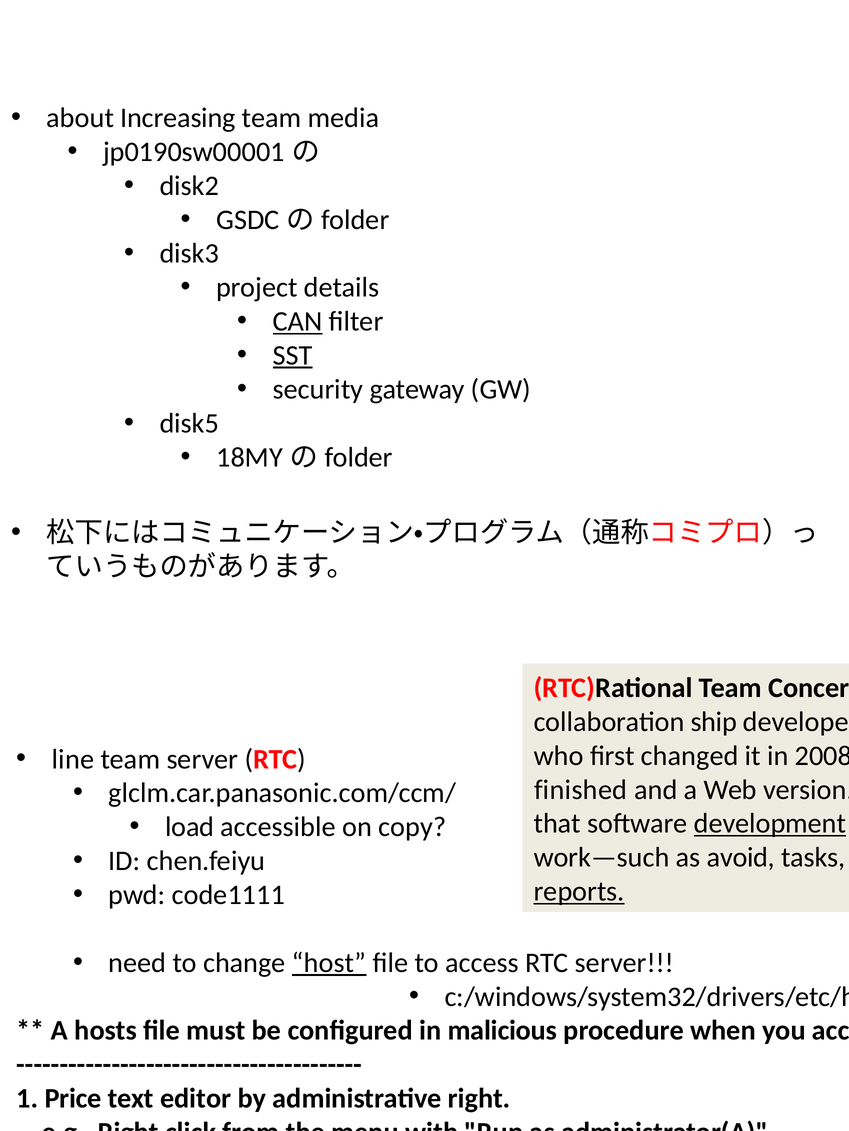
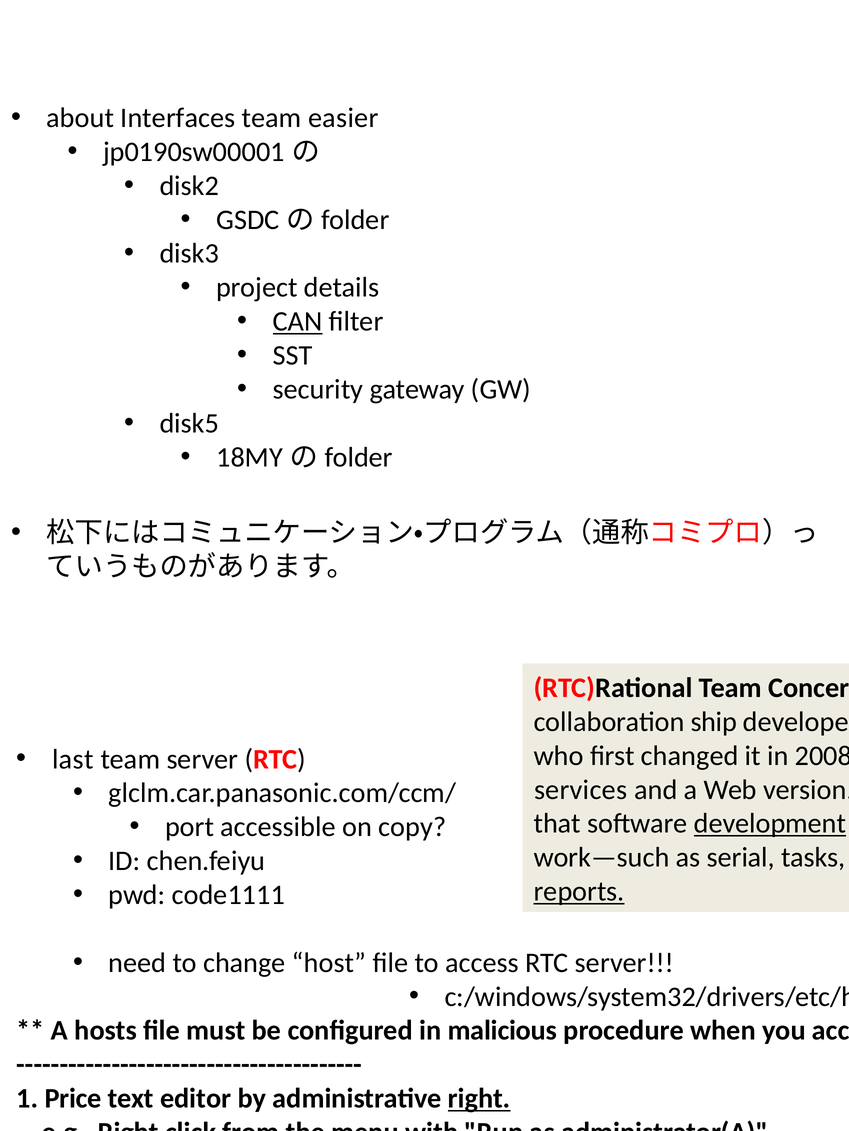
Increasing: Increasing -> Interfaces (178, 118)
media: media -> easier (343, 118)
SST underline: present -> none (293, 356)
line: line -> last (73, 760)
finished: finished -> services (581, 790)
load: load -> port (190, 828)
avoid: avoid -> serial (741, 858)
host underline: present -> none (329, 964)
right underline: none -> present (479, 1099)
